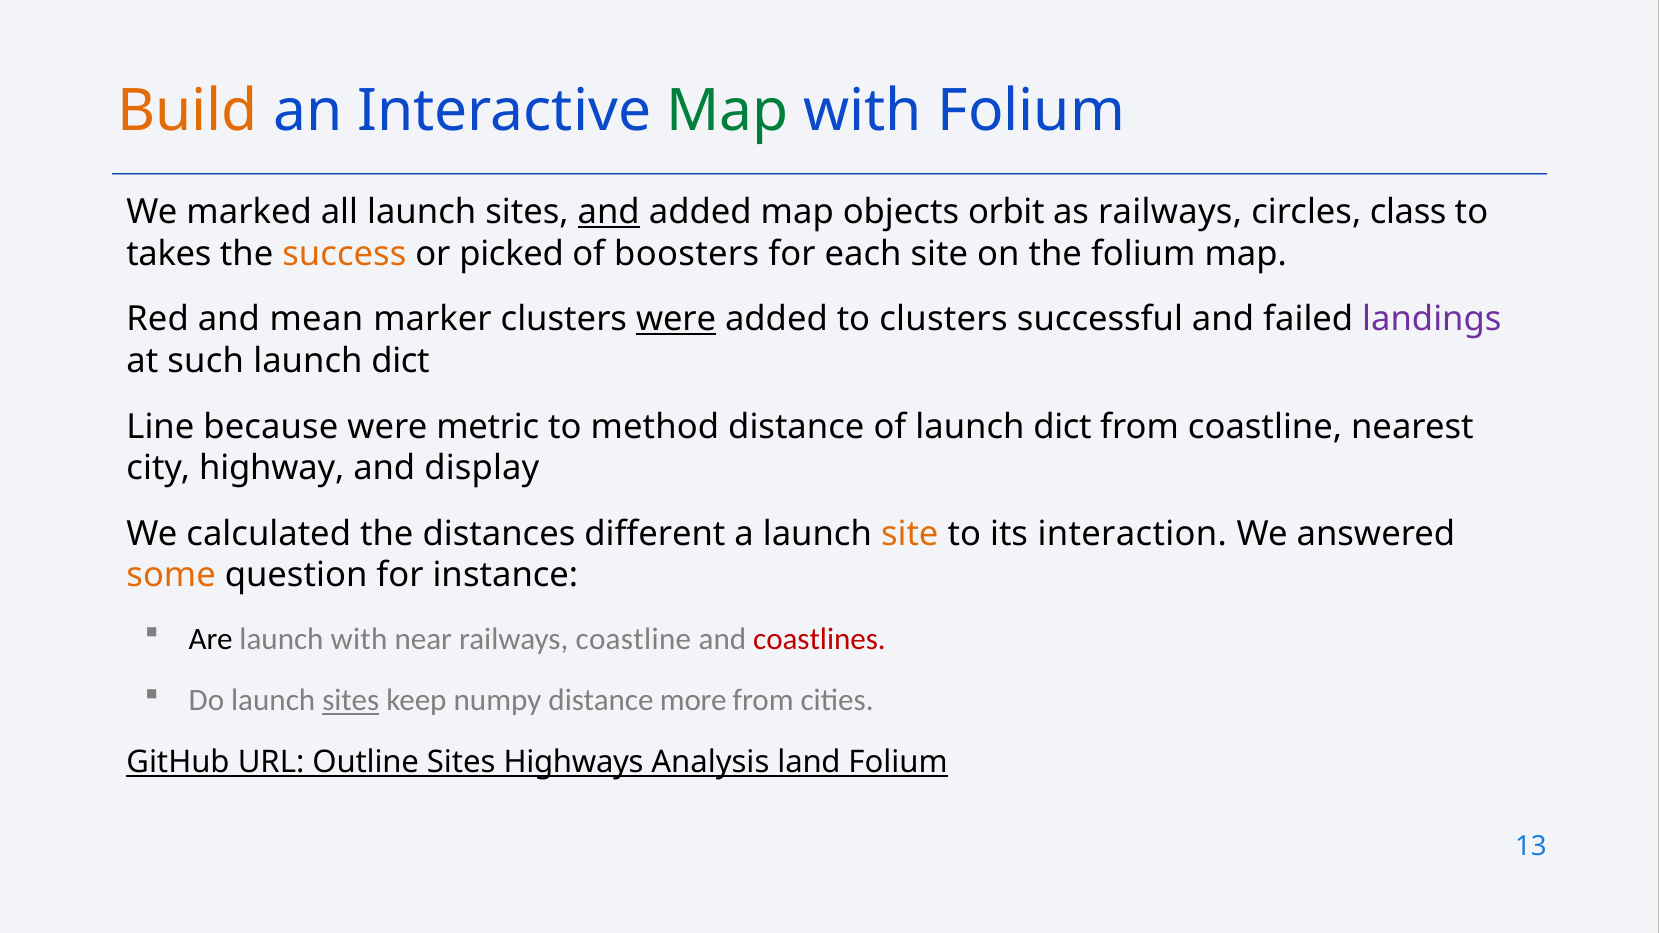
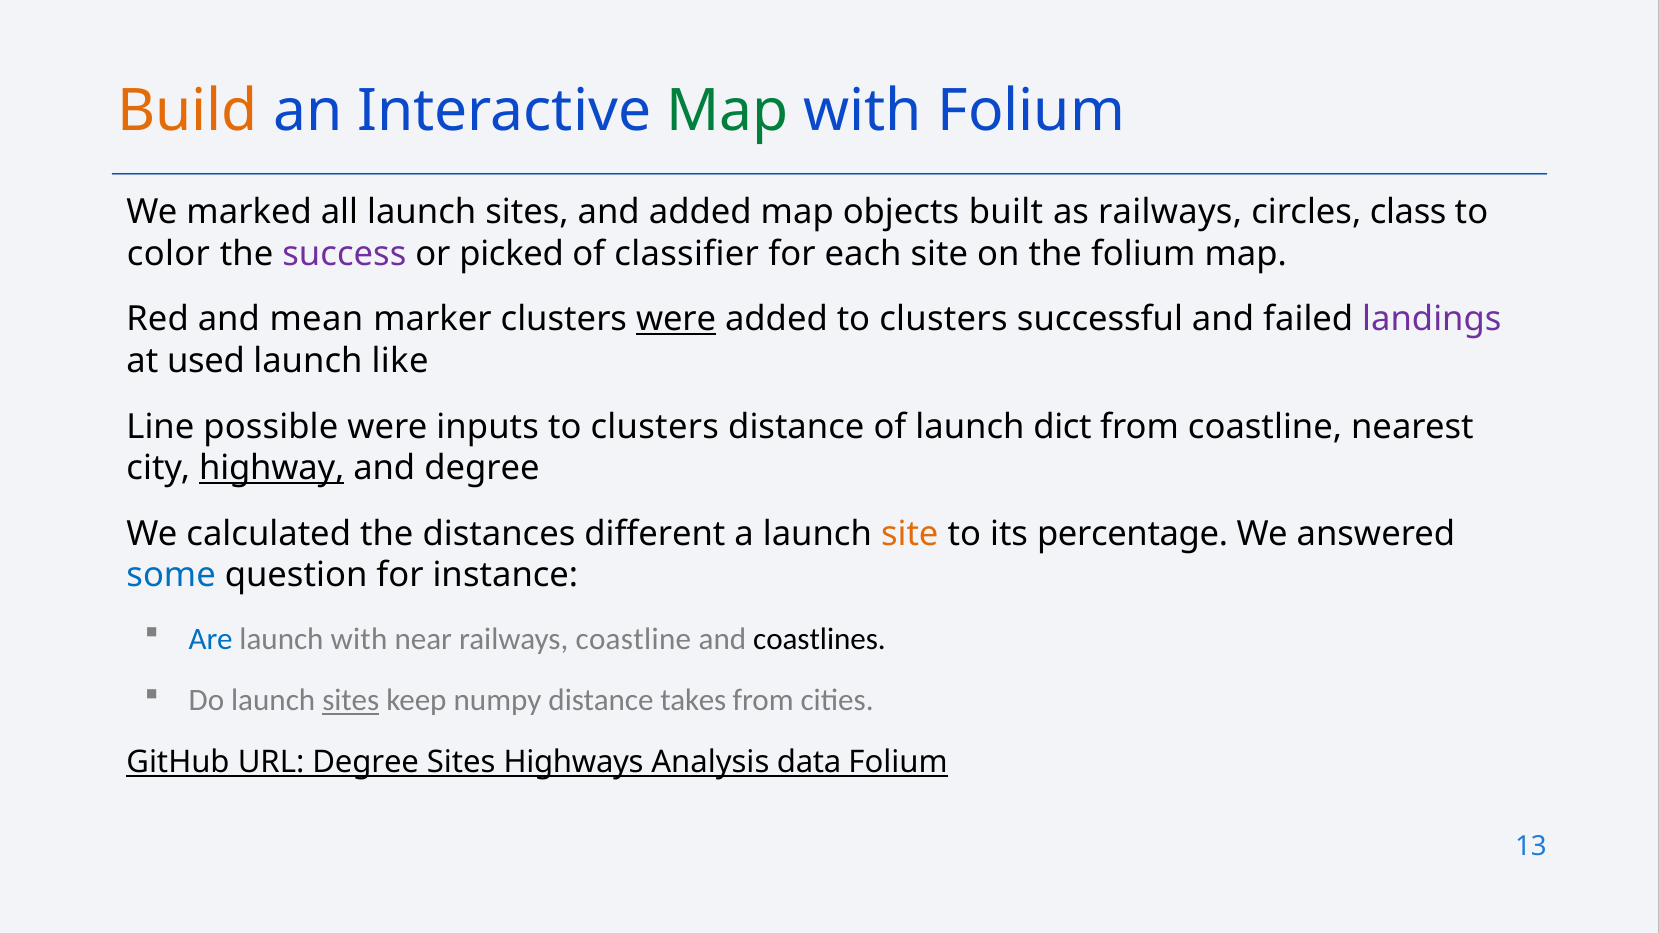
and underline: present -> none (609, 212)
orbit: orbit -> built (1006, 212)
takes: takes -> color (169, 254)
success colour: orange -> purple (344, 254)
boosters: boosters -> classifier (687, 254)
such: such -> used (206, 361)
dict: dict -> like (400, 361)
because: because -> possible (271, 427)
metric: metric -> inputs (488, 427)
method: method -> clusters (655, 427)
highway underline: none -> present (272, 468)
and display: display -> degree (482, 468)
interaction: interaction -> percentage (1133, 534)
some colour: orange -> blue (171, 576)
Are colour: black -> blue (211, 639)
coastlines colour: red -> black (819, 639)
more: more -> takes (693, 700)
URL Outline: Outline -> Degree (366, 762)
land: land -> data (809, 762)
